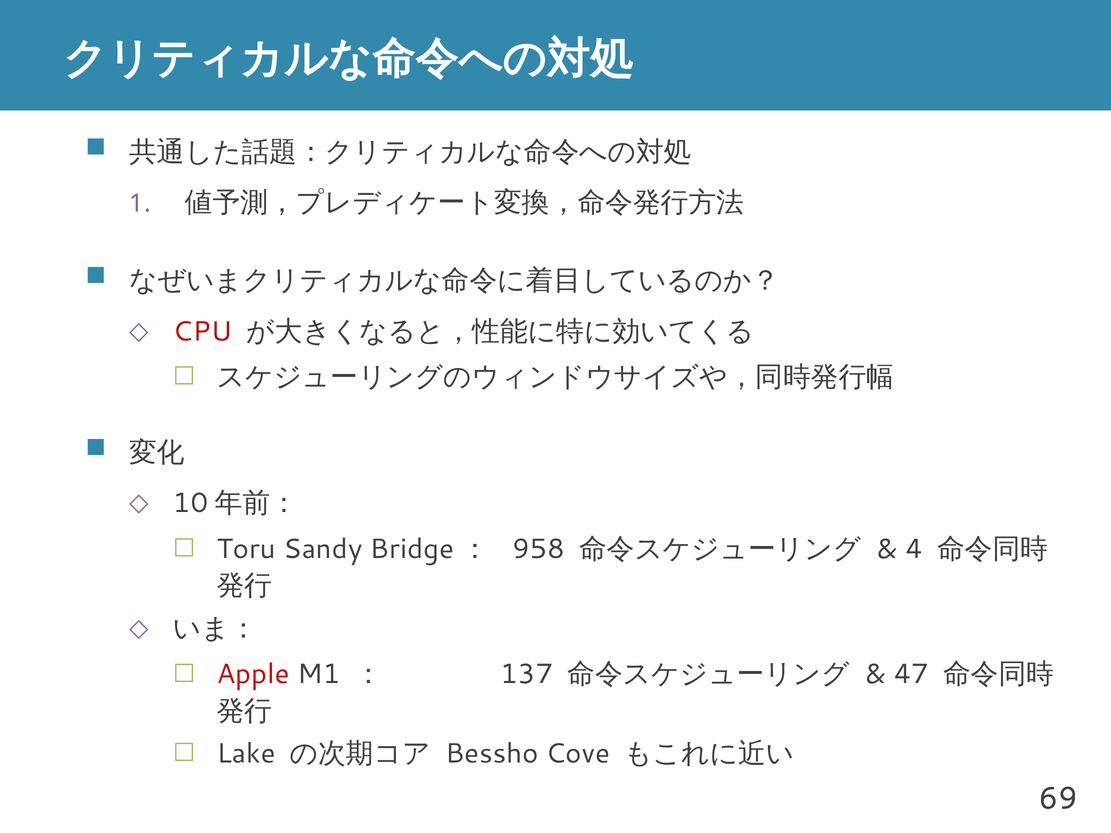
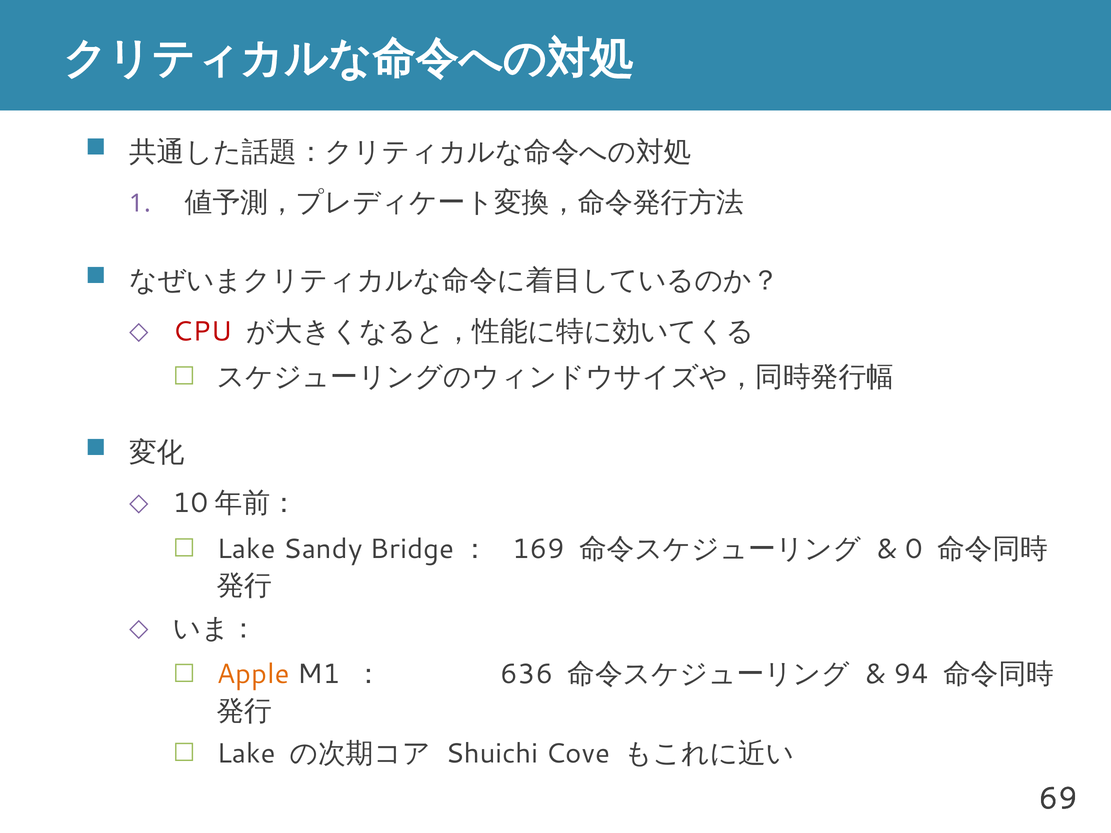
Toru: Toru -> Lake (246, 549)
958: 958 -> 169 (538, 549)
4: 4 -> 0 (914, 549)
Apple colour: red -> orange (253, 674)
137: 137 -> 636 (527, 674)
47: 47 -> 94 (911, 674)
Bessho: Bessho -> Shuichi (492, 754)
